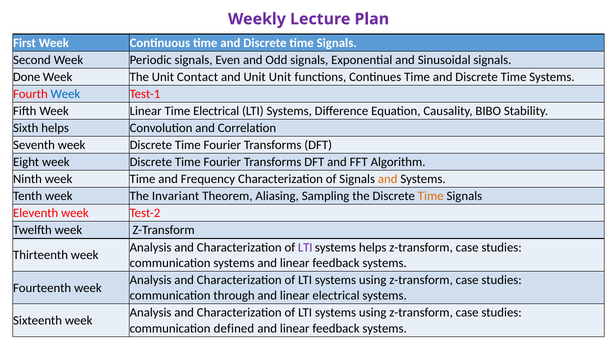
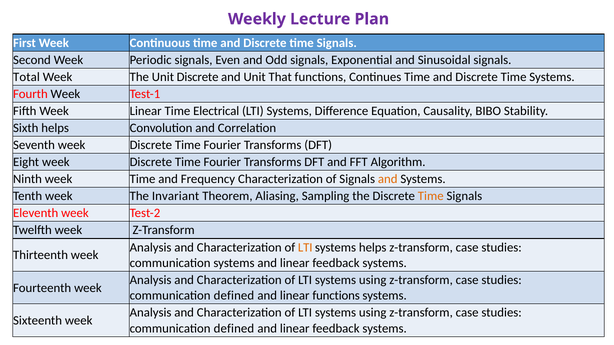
Done: Done -> Total (26, 77)
Unit Contact: Contact -> Discrete (198, 77)
Unit Unit: Unit -> That (280, 77)
Week colour: blue -> black (65, 94)
LTI colour: purple -> orange (305, 248)
through: through -> defined (234, 296)
linear electrical: electrical -> functions (336, 296)
